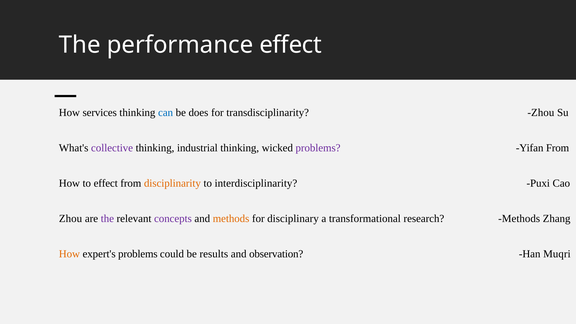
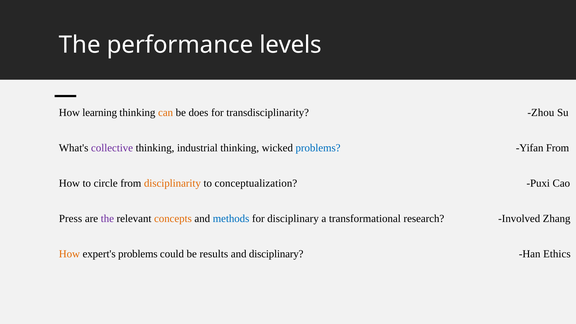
performance effect: effect -> levels (291, 45)
services: services -> learning (100, 113)
can colour: blue -> orange (166, 113)
problems colour: purple -> blue (318, 148)
to effect: effect -> circle (106, 183)
interdisciplinarity: interdisciplinarity -> conceptualization (256, 183)
Zhou: Zhou -> Press (71, 219)
concepts colour: purple -> orange (173, 219)
methods colour: orange -> blue (231, 219)
research Methods: Methods -> Involved (519, 219)
and observation: observation -> disciplinary (276, 254)
Muqri: Muqri -> Ethics (557, 254)
